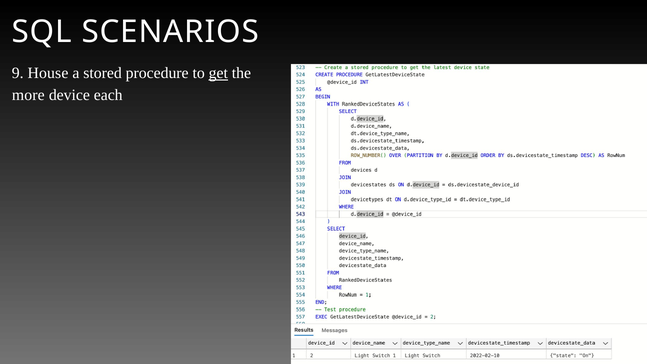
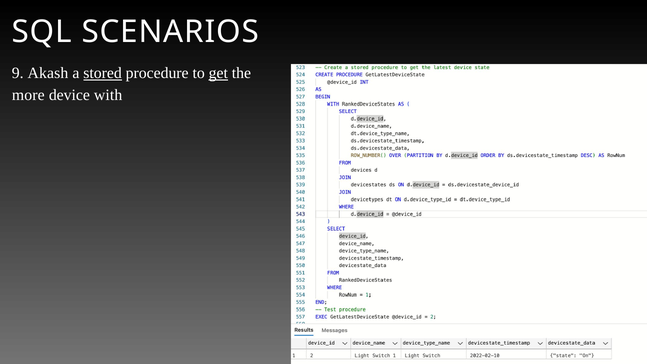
House: House -> Akash (48, 73)
stored underline: none -> present (103, 73)
each: each -> with (108, 95)
